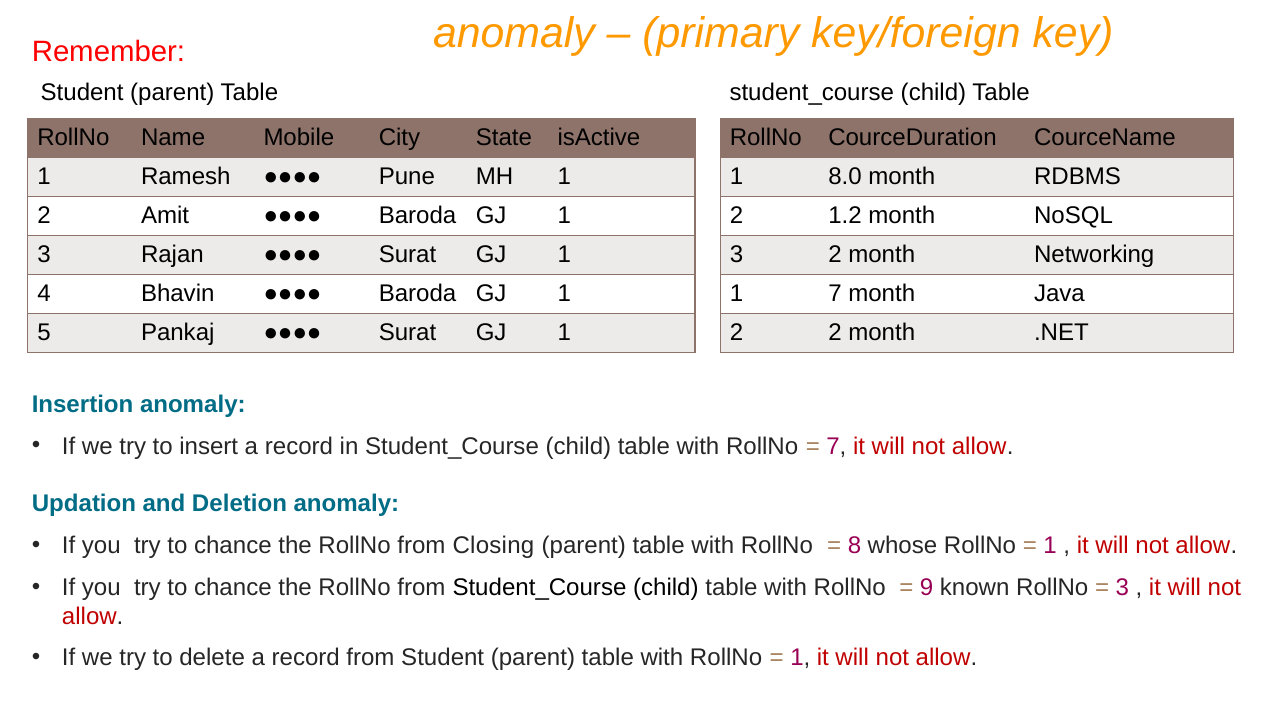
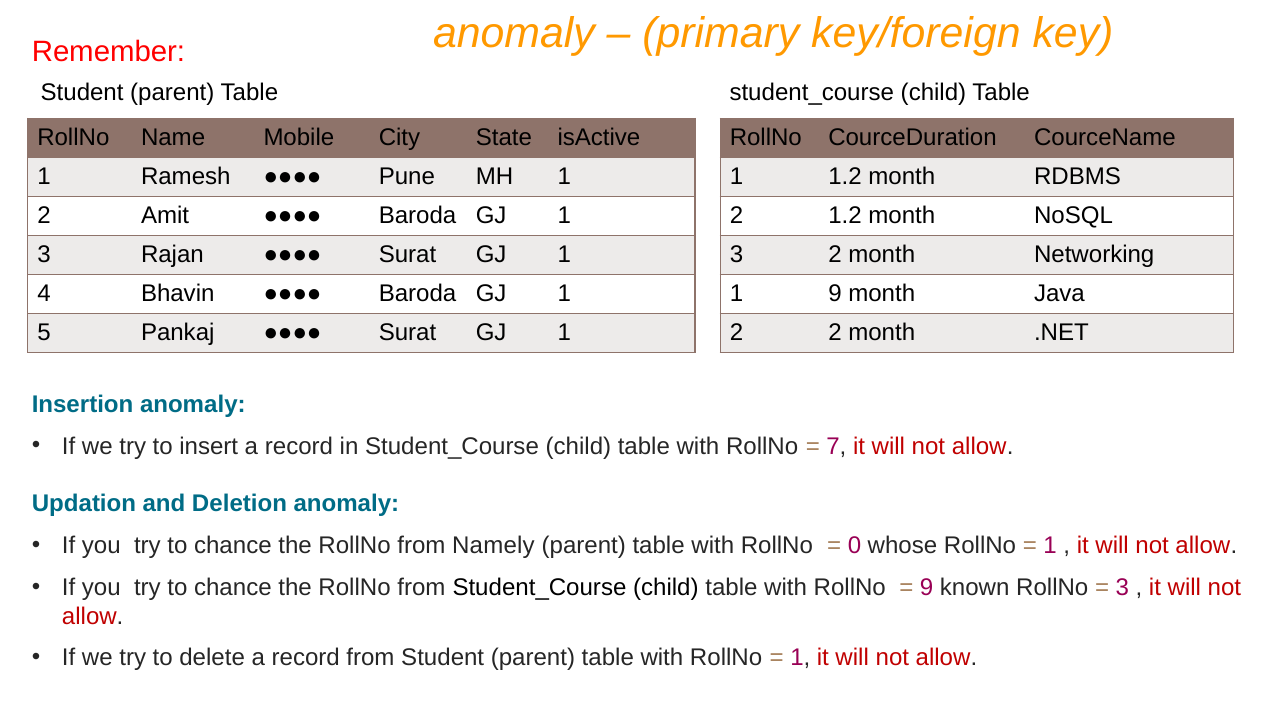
1 8.0: 8.0 -> 1.2 (845, 176)
1 7: 7 -> 9 (835, 293)
Closing: Closing -> Namely (493, 546)
8: 8 -> 0 (854, 546)
